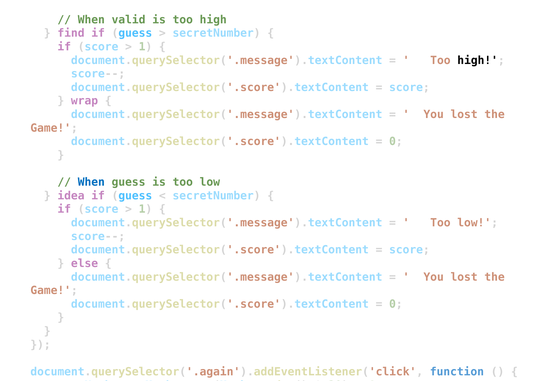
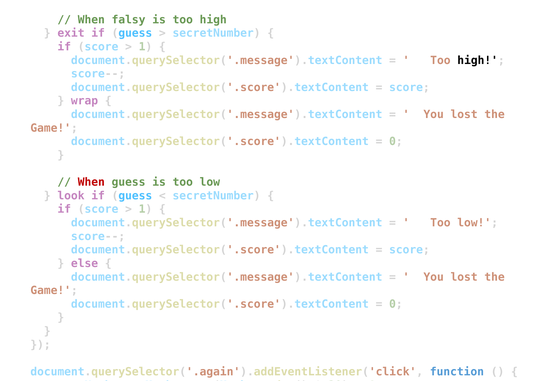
valid: valid -> falsy (129, 20)
find: find -> exit (71, 33)
When colour: blue -> red (91, 182)
idea: idea -> look (71, 196)
